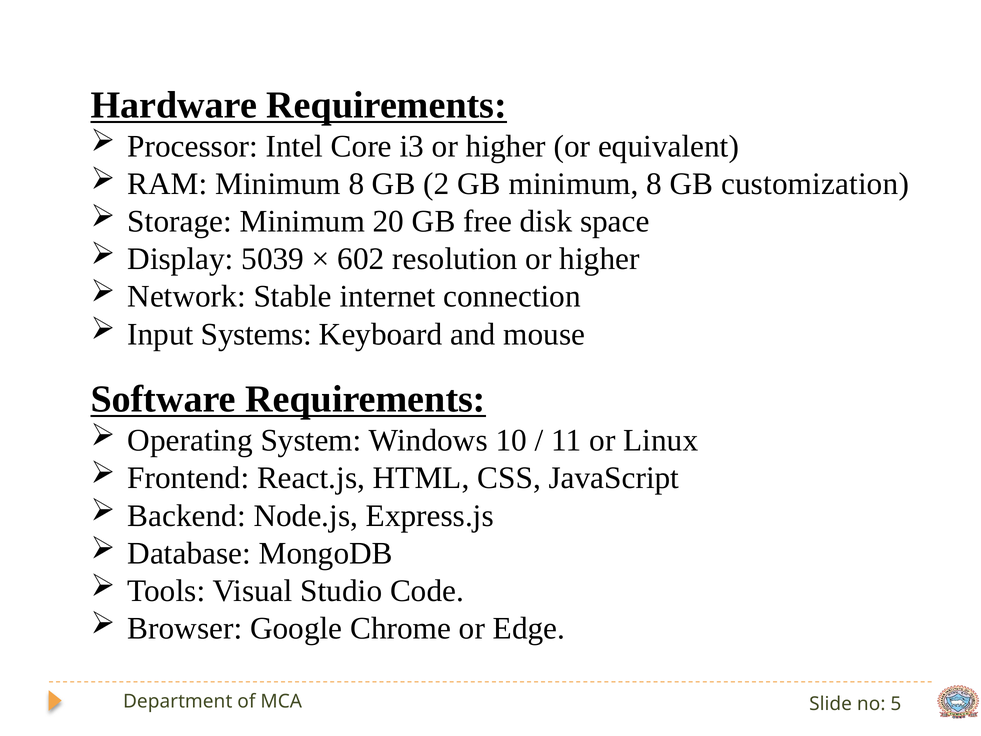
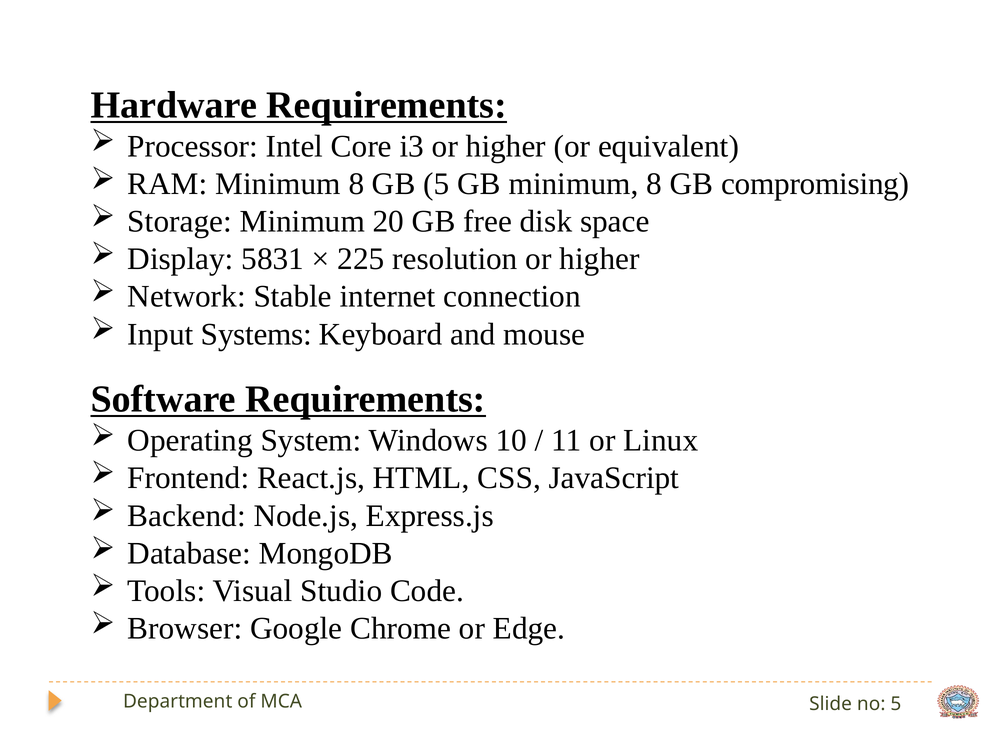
GB 2: 2 -> 5 (436, 184)
customization: customization -> compromising (815, 184)
5039: 5039 -> 5831 (273, 259)
602: 602 -> 225 (361, 259)
